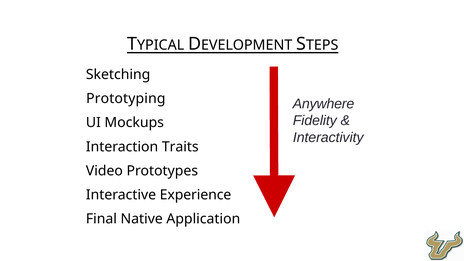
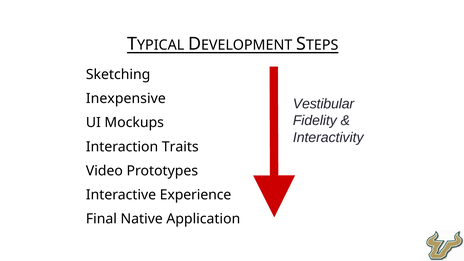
Prototyping: Prototyping -> Inexpensive (126, 99)
Anywhere: Anywhere -> Vestibular (323, 104)
